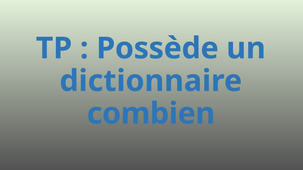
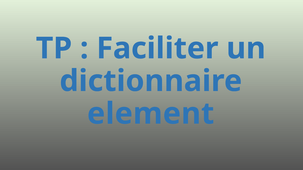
Possède: Possède -> Faciliter (157, 49)
combien: combien -> element (151, 114)
